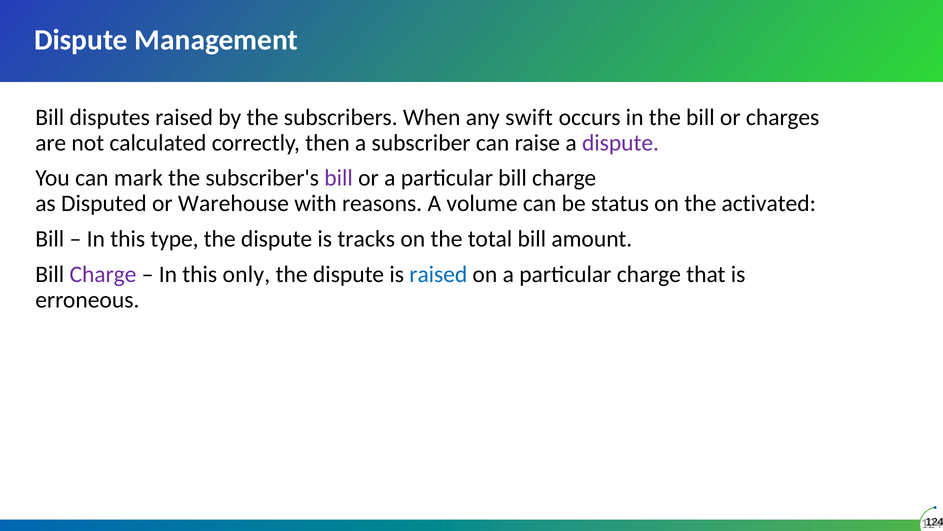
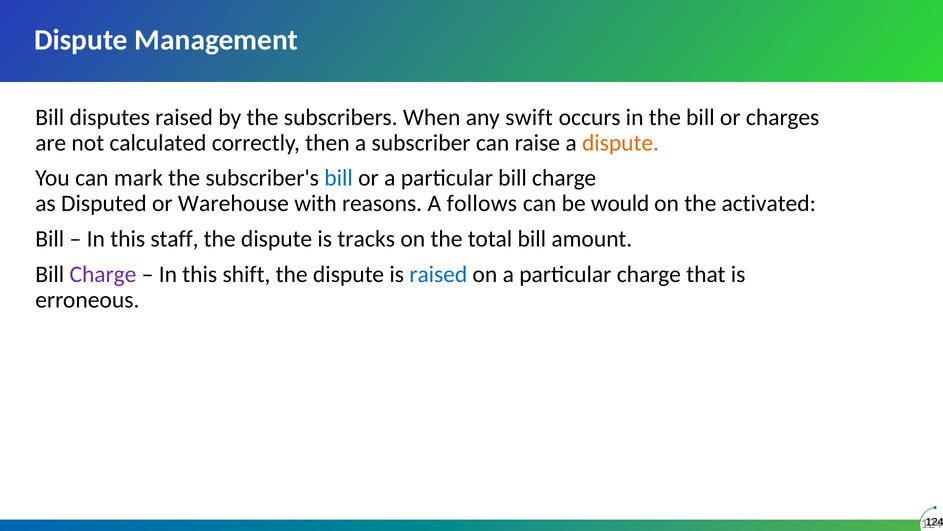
dispute colour: purple -> orange (621, 143)
bill colour: purple -> blue (339, 178)
volume: volume -> follows (482, 203)
status: status -> would (620, 203)
type: type -> staff (174, 239)
only: only -> shift (246, 274)
